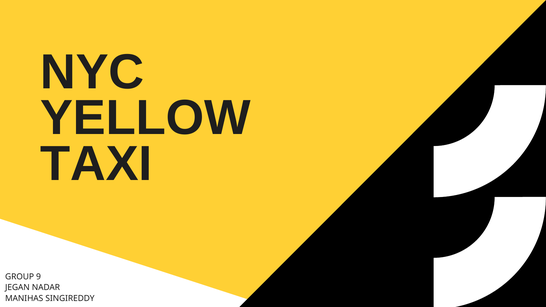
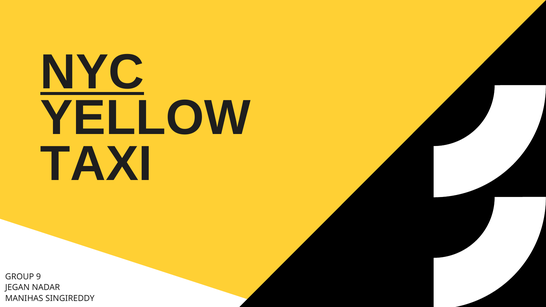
NYC underline: none -> present (92, 72)
